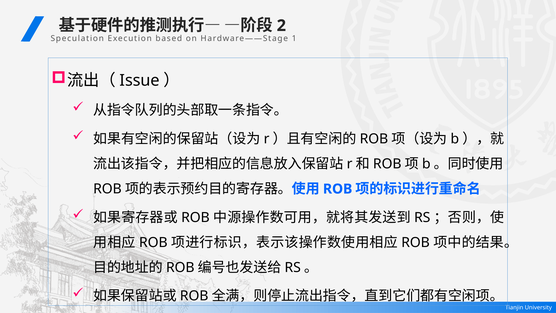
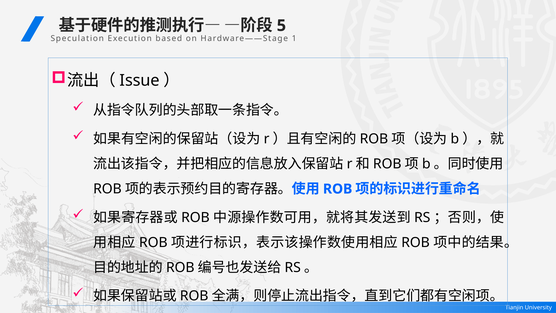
2: 2 -> 5 (281, 26)
